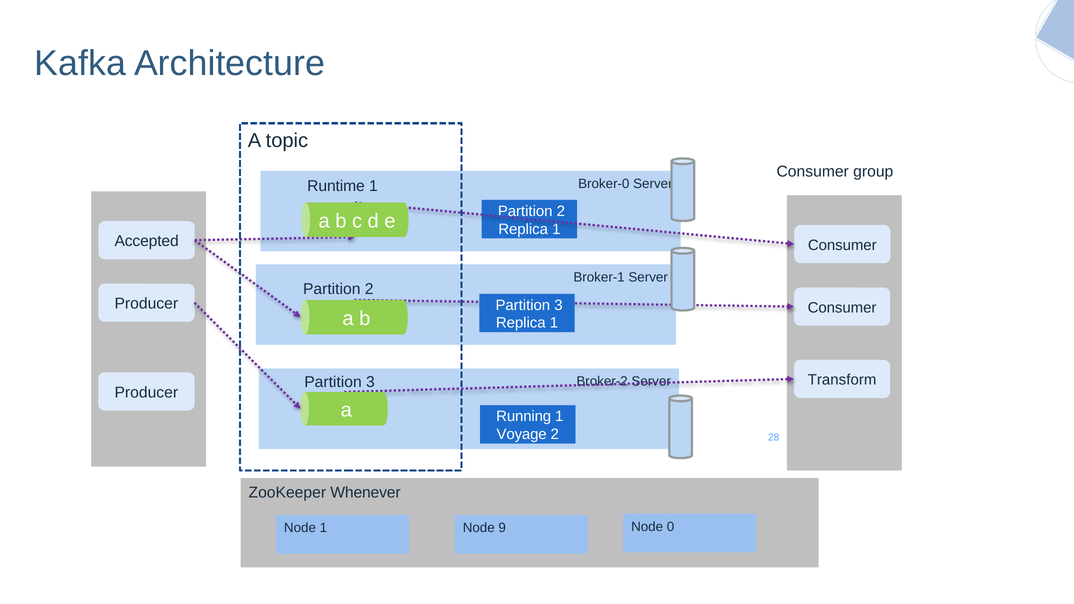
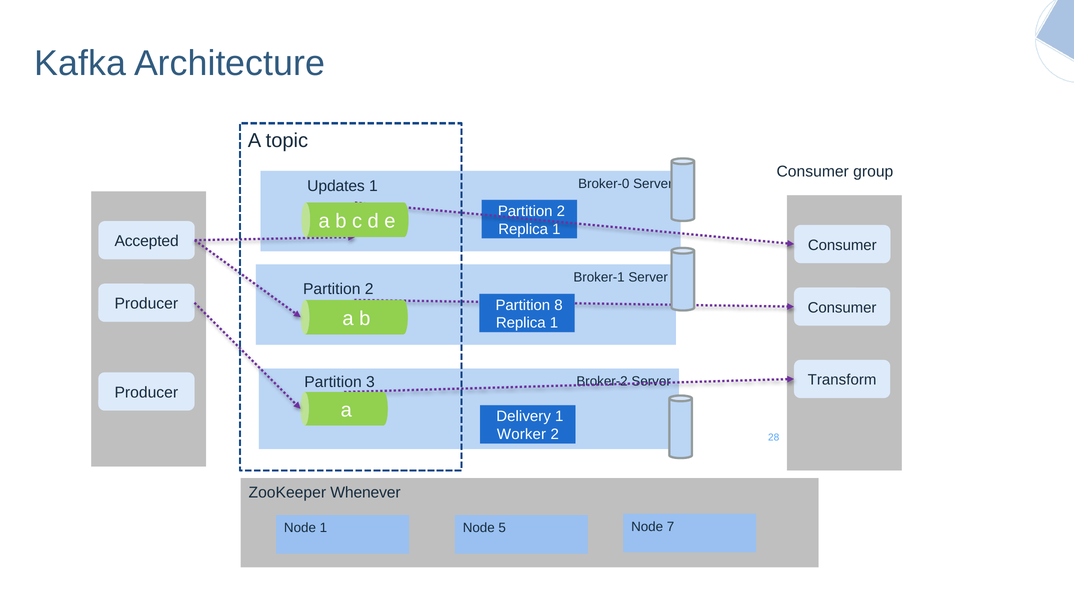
Runtime: Runtime -> Updates (336, 186)
3: 3 -> 8 (559, 305)
Running: Running -> Delivery (524, 417)
Voyage: Voyage -> Worker (522, 434)
9: 9 -> 5 (502, 528)
0: 0 -> 7 (671, 527)
